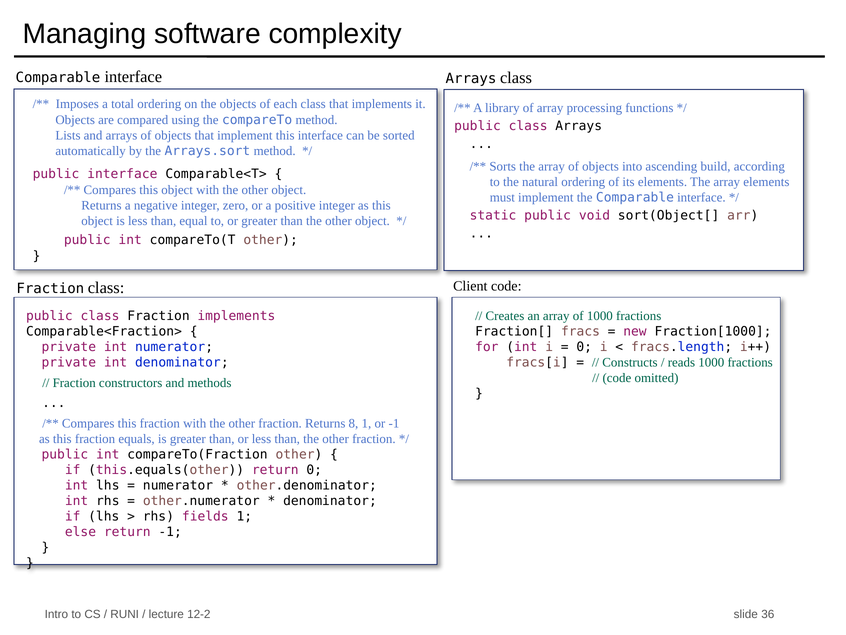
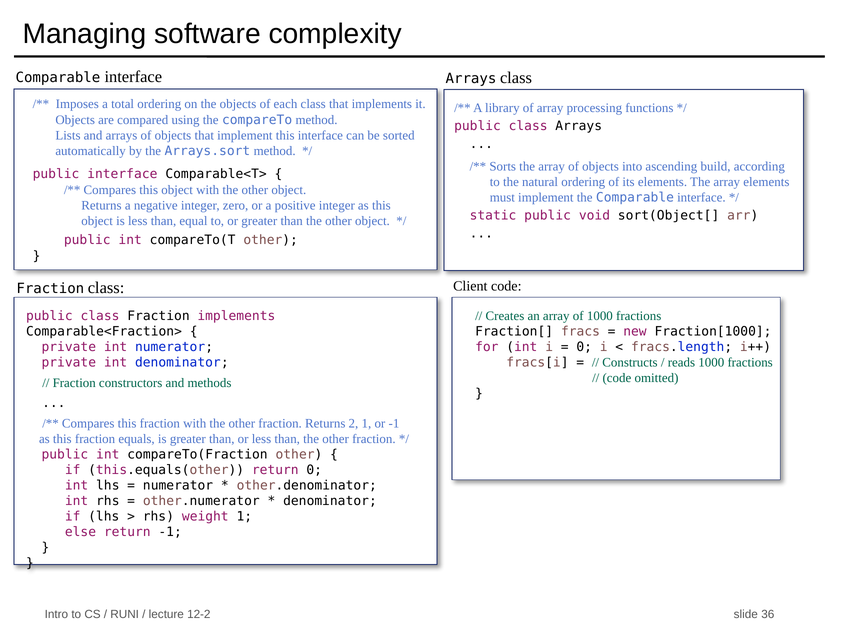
8: 8 -> 2 (353, 423)
fields: fields -> weight (205, 516)
